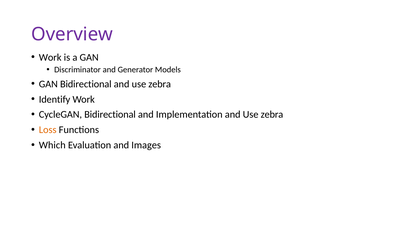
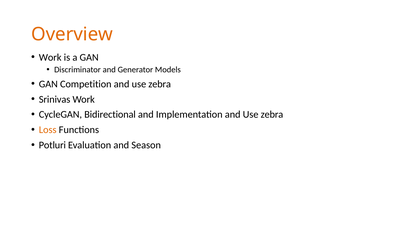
Overview colour: purple -> orange (72, 34)
GAN Bidirectional: Bidirectional -> Competition (86, 84)
Identify: Identify -> Srinivas (55, 99)
Which: Which -> Potluri (52, 145)
Images: Images -> Season (146, 145)
